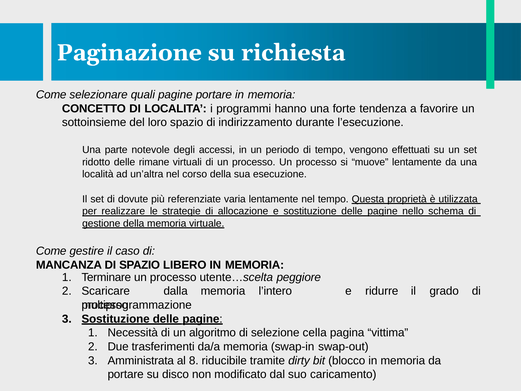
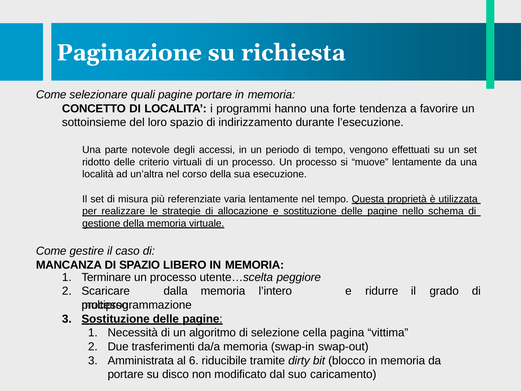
rimane: rimane -> criterio (154, 162)
dovute: dovute -> misura (133, 199)
8: 8 -> 6 (194, 360)
